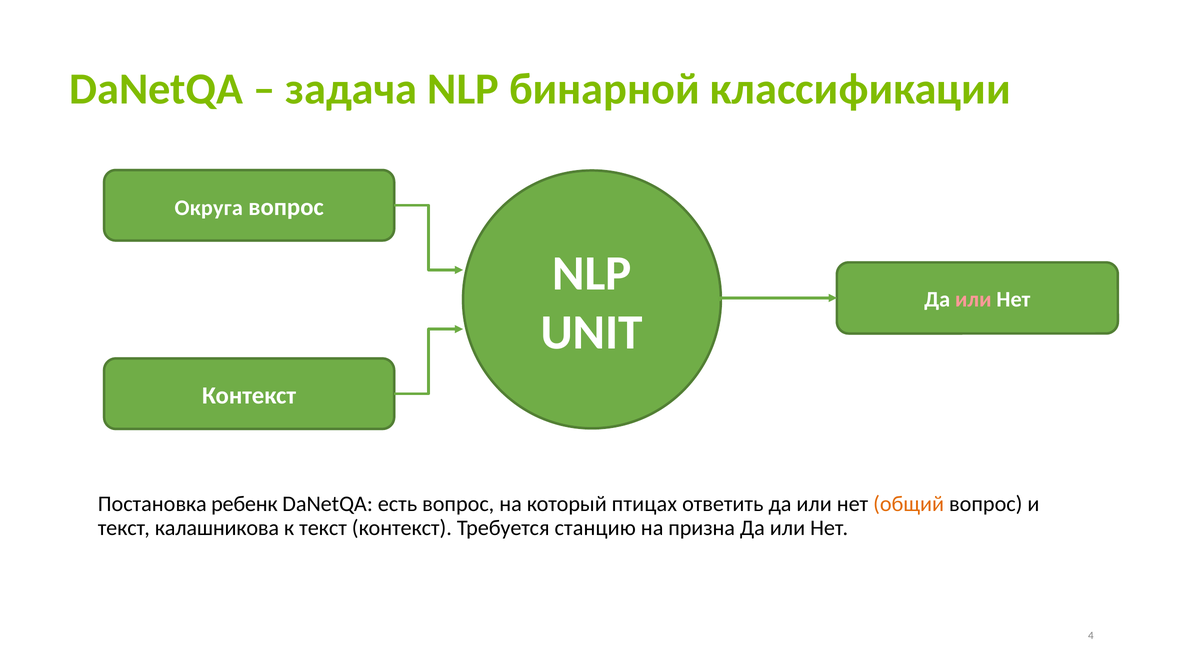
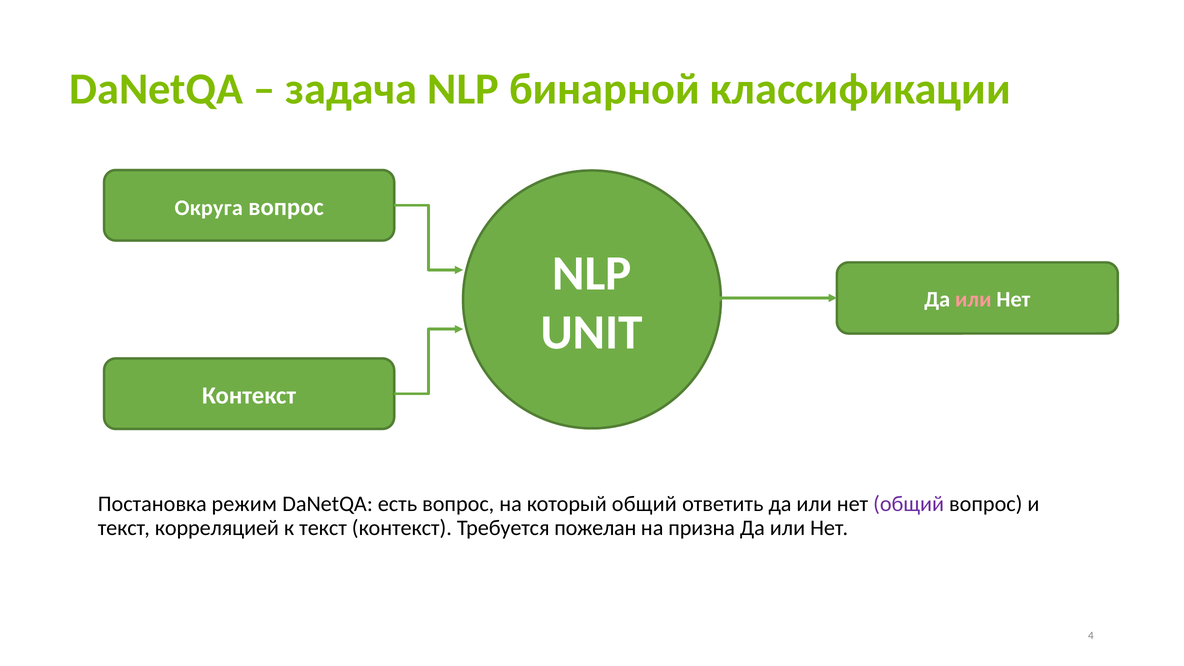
ребенк: ребенк -> режим (244, 504)
который птицах: птицах -> общий (644, 504)
общий colour: orange -> purple (909, 504)
калашникова: калашникова -> корреляцией (217, 528)
станцию: станцию -> пожелан (595, 528)
